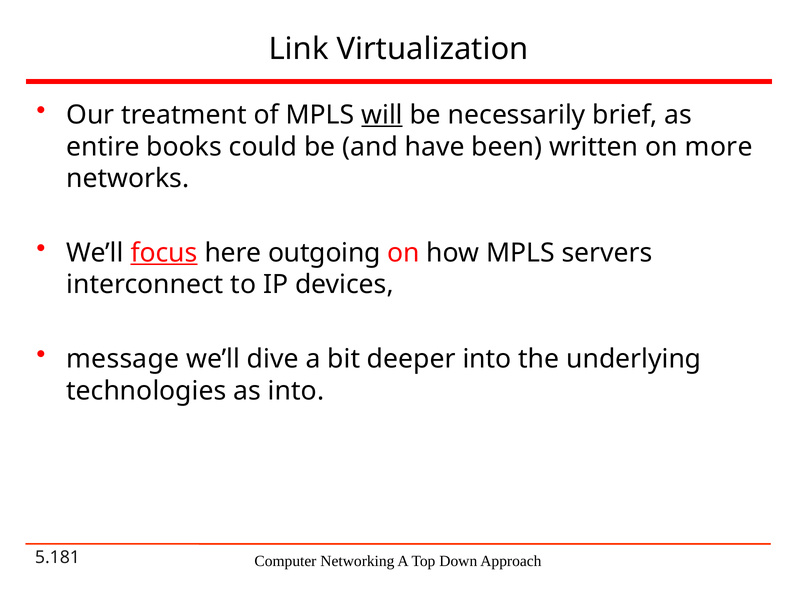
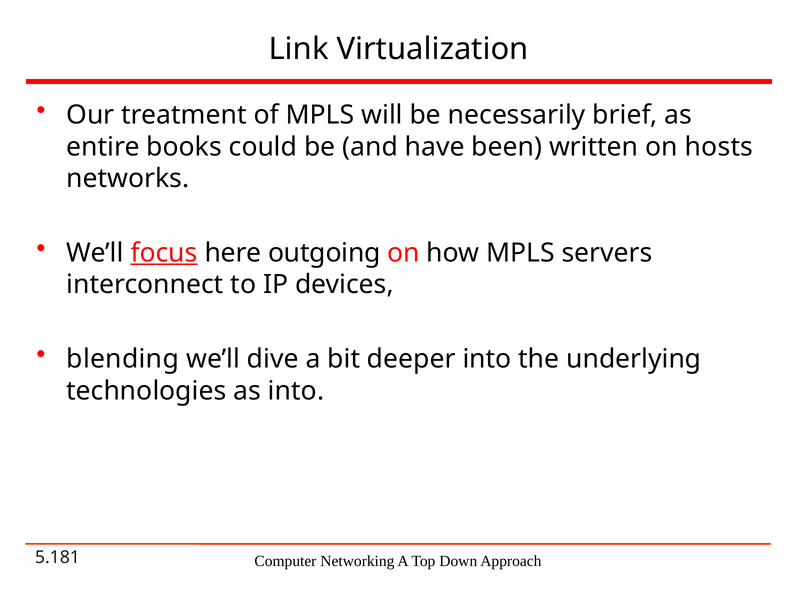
will underline: present -> none (382, 115)
more: more -> hosts (719, 147)
message: message -> blending (123, 359)
